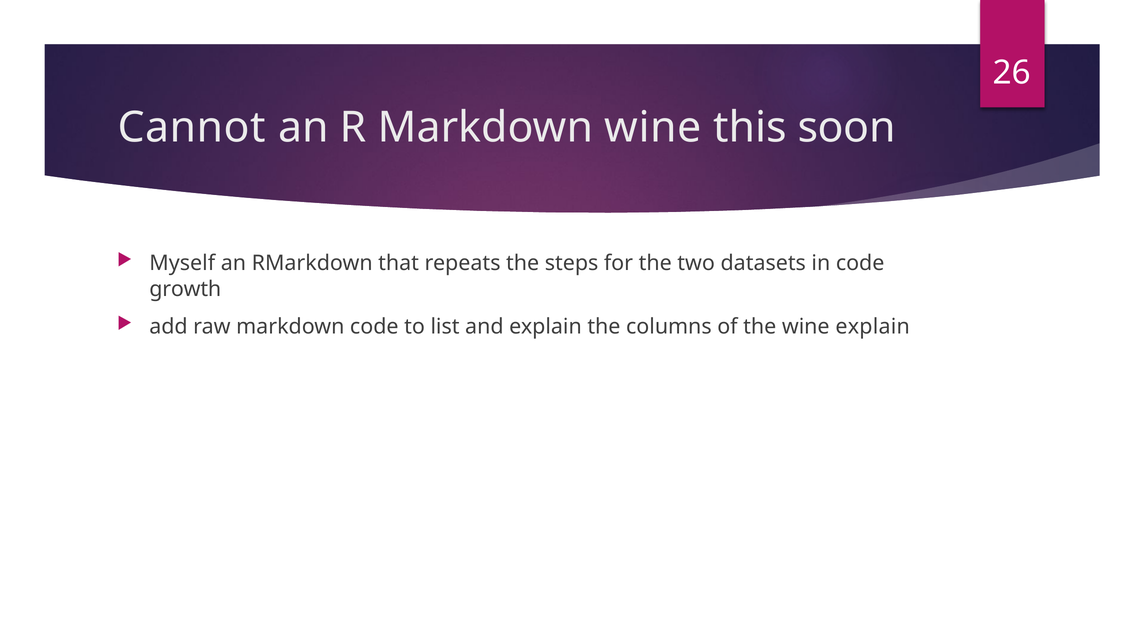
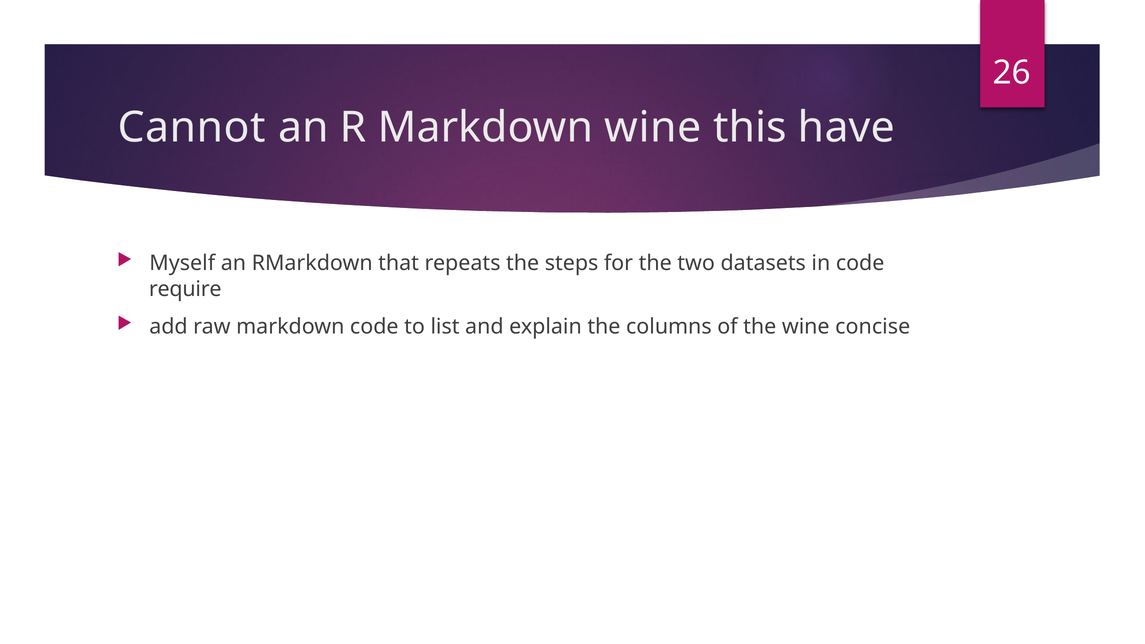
soon: soon -> have (846, 128)
growth: growth -> require (185, 289)
wine explain: explain -> concise (873, 327)
